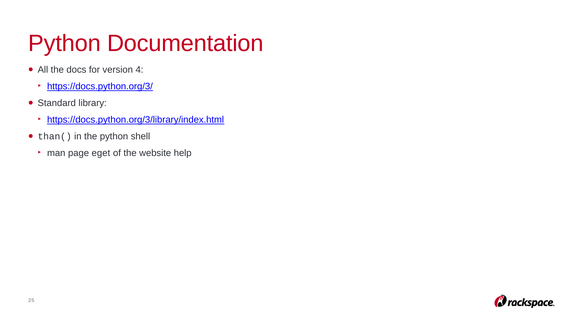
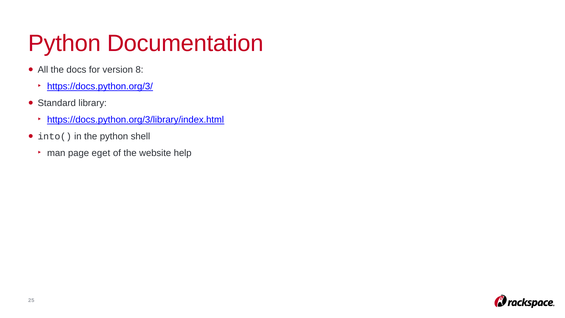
4: 4 -> 8 (139, 70)
than(: than( -> into( (55, 136)
